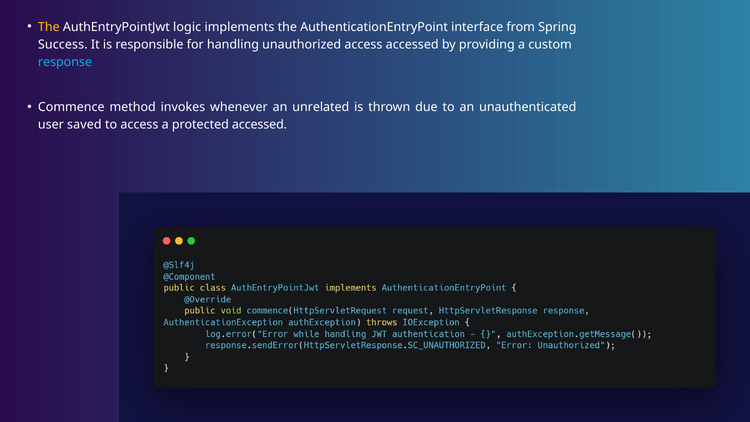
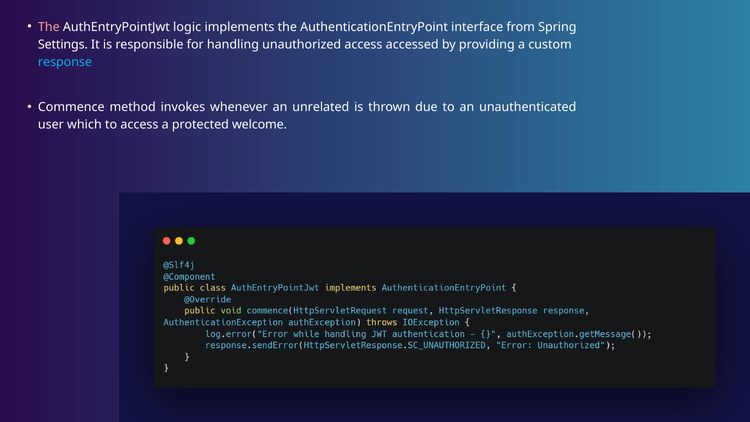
The colour: yellow -> pink (49, 27)
Success: Success -> Settings (63, 44)
saved: saved -> which (84, 125)
protected accessed: accessed -> welcome (259, 125)
